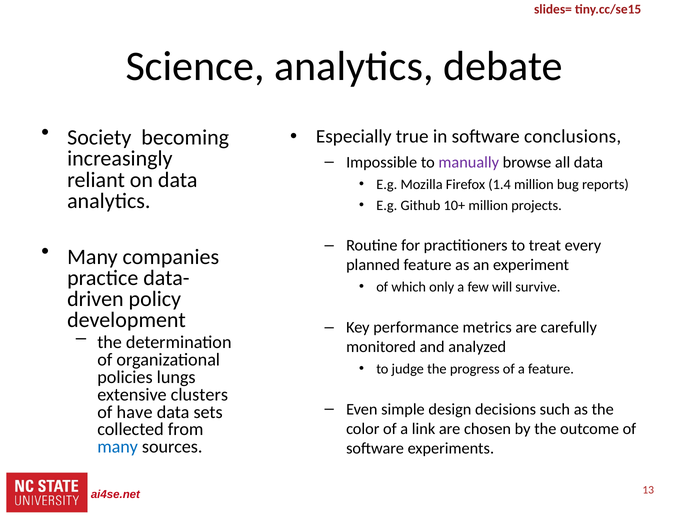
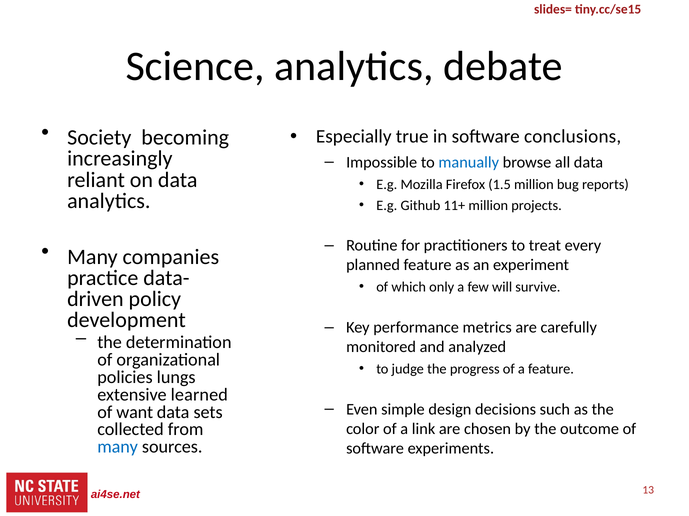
manually colour: purple -> blue (469, 162)
1.4: 1.4 -> 1.5 (500, 185)
10+: 10+ -> 11+ (454, 206)
clusters: clusters -> learned (199, 395)
have: have -> want (135, 413)
